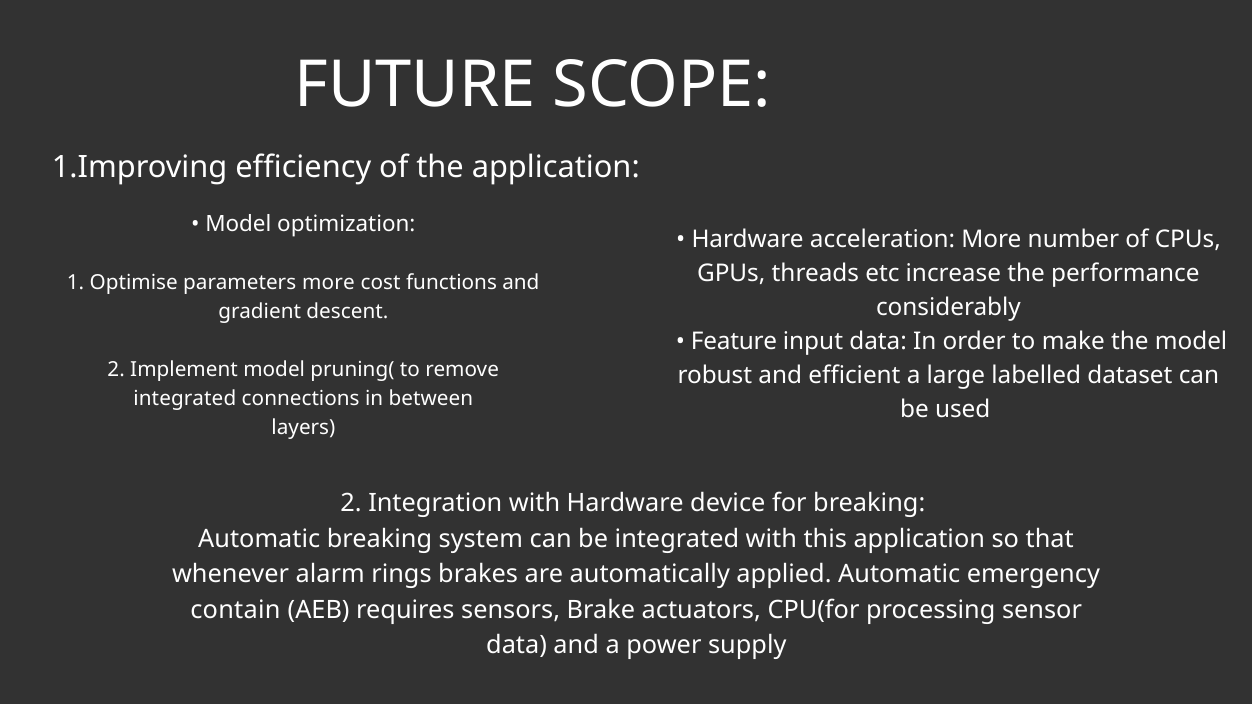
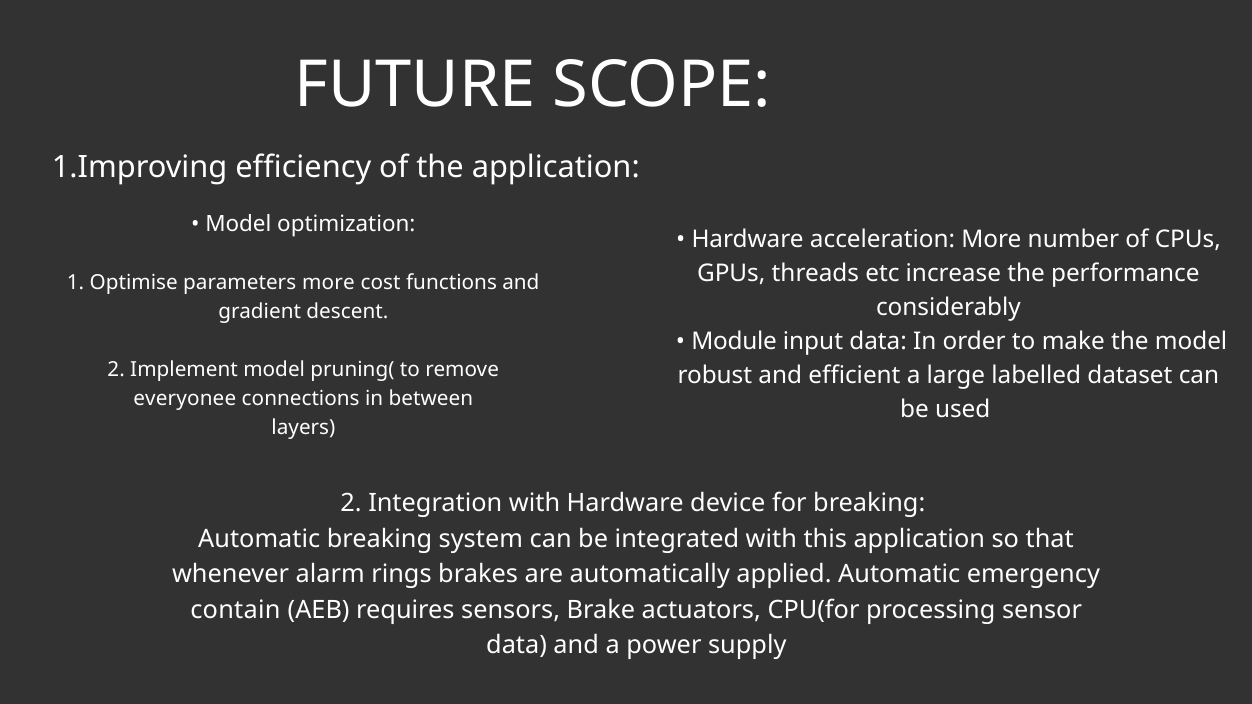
Feature: Feature -> Module (734, 342)
integrated: integrated -> everyonee (185, 399)
